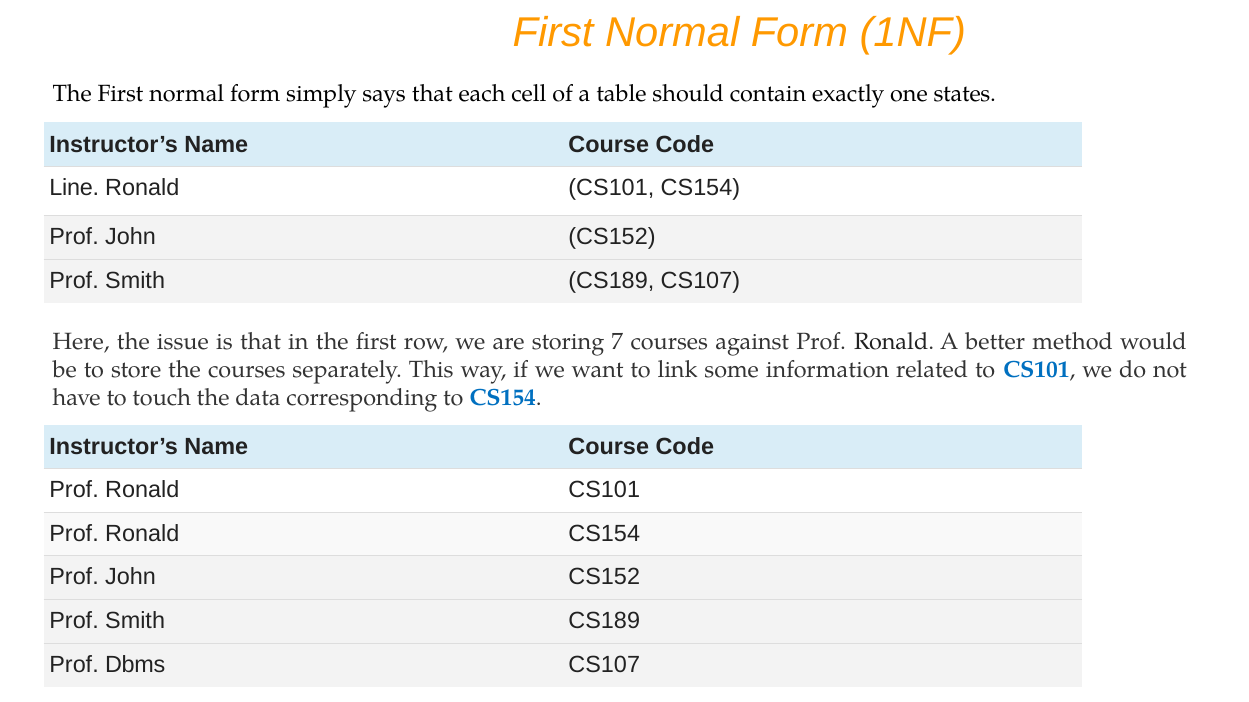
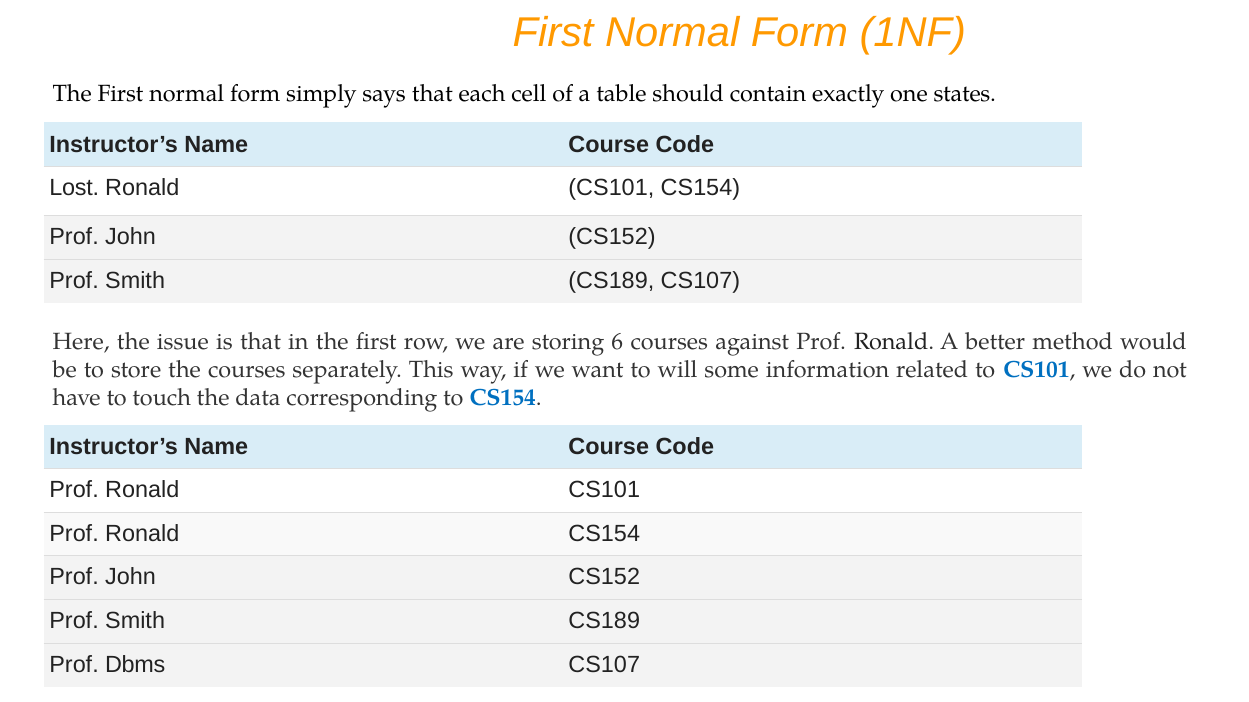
Line: Line -> Lost (74, 188)
7: 7 -> 6 (617, 342)
link: link -> will (678, 370)
